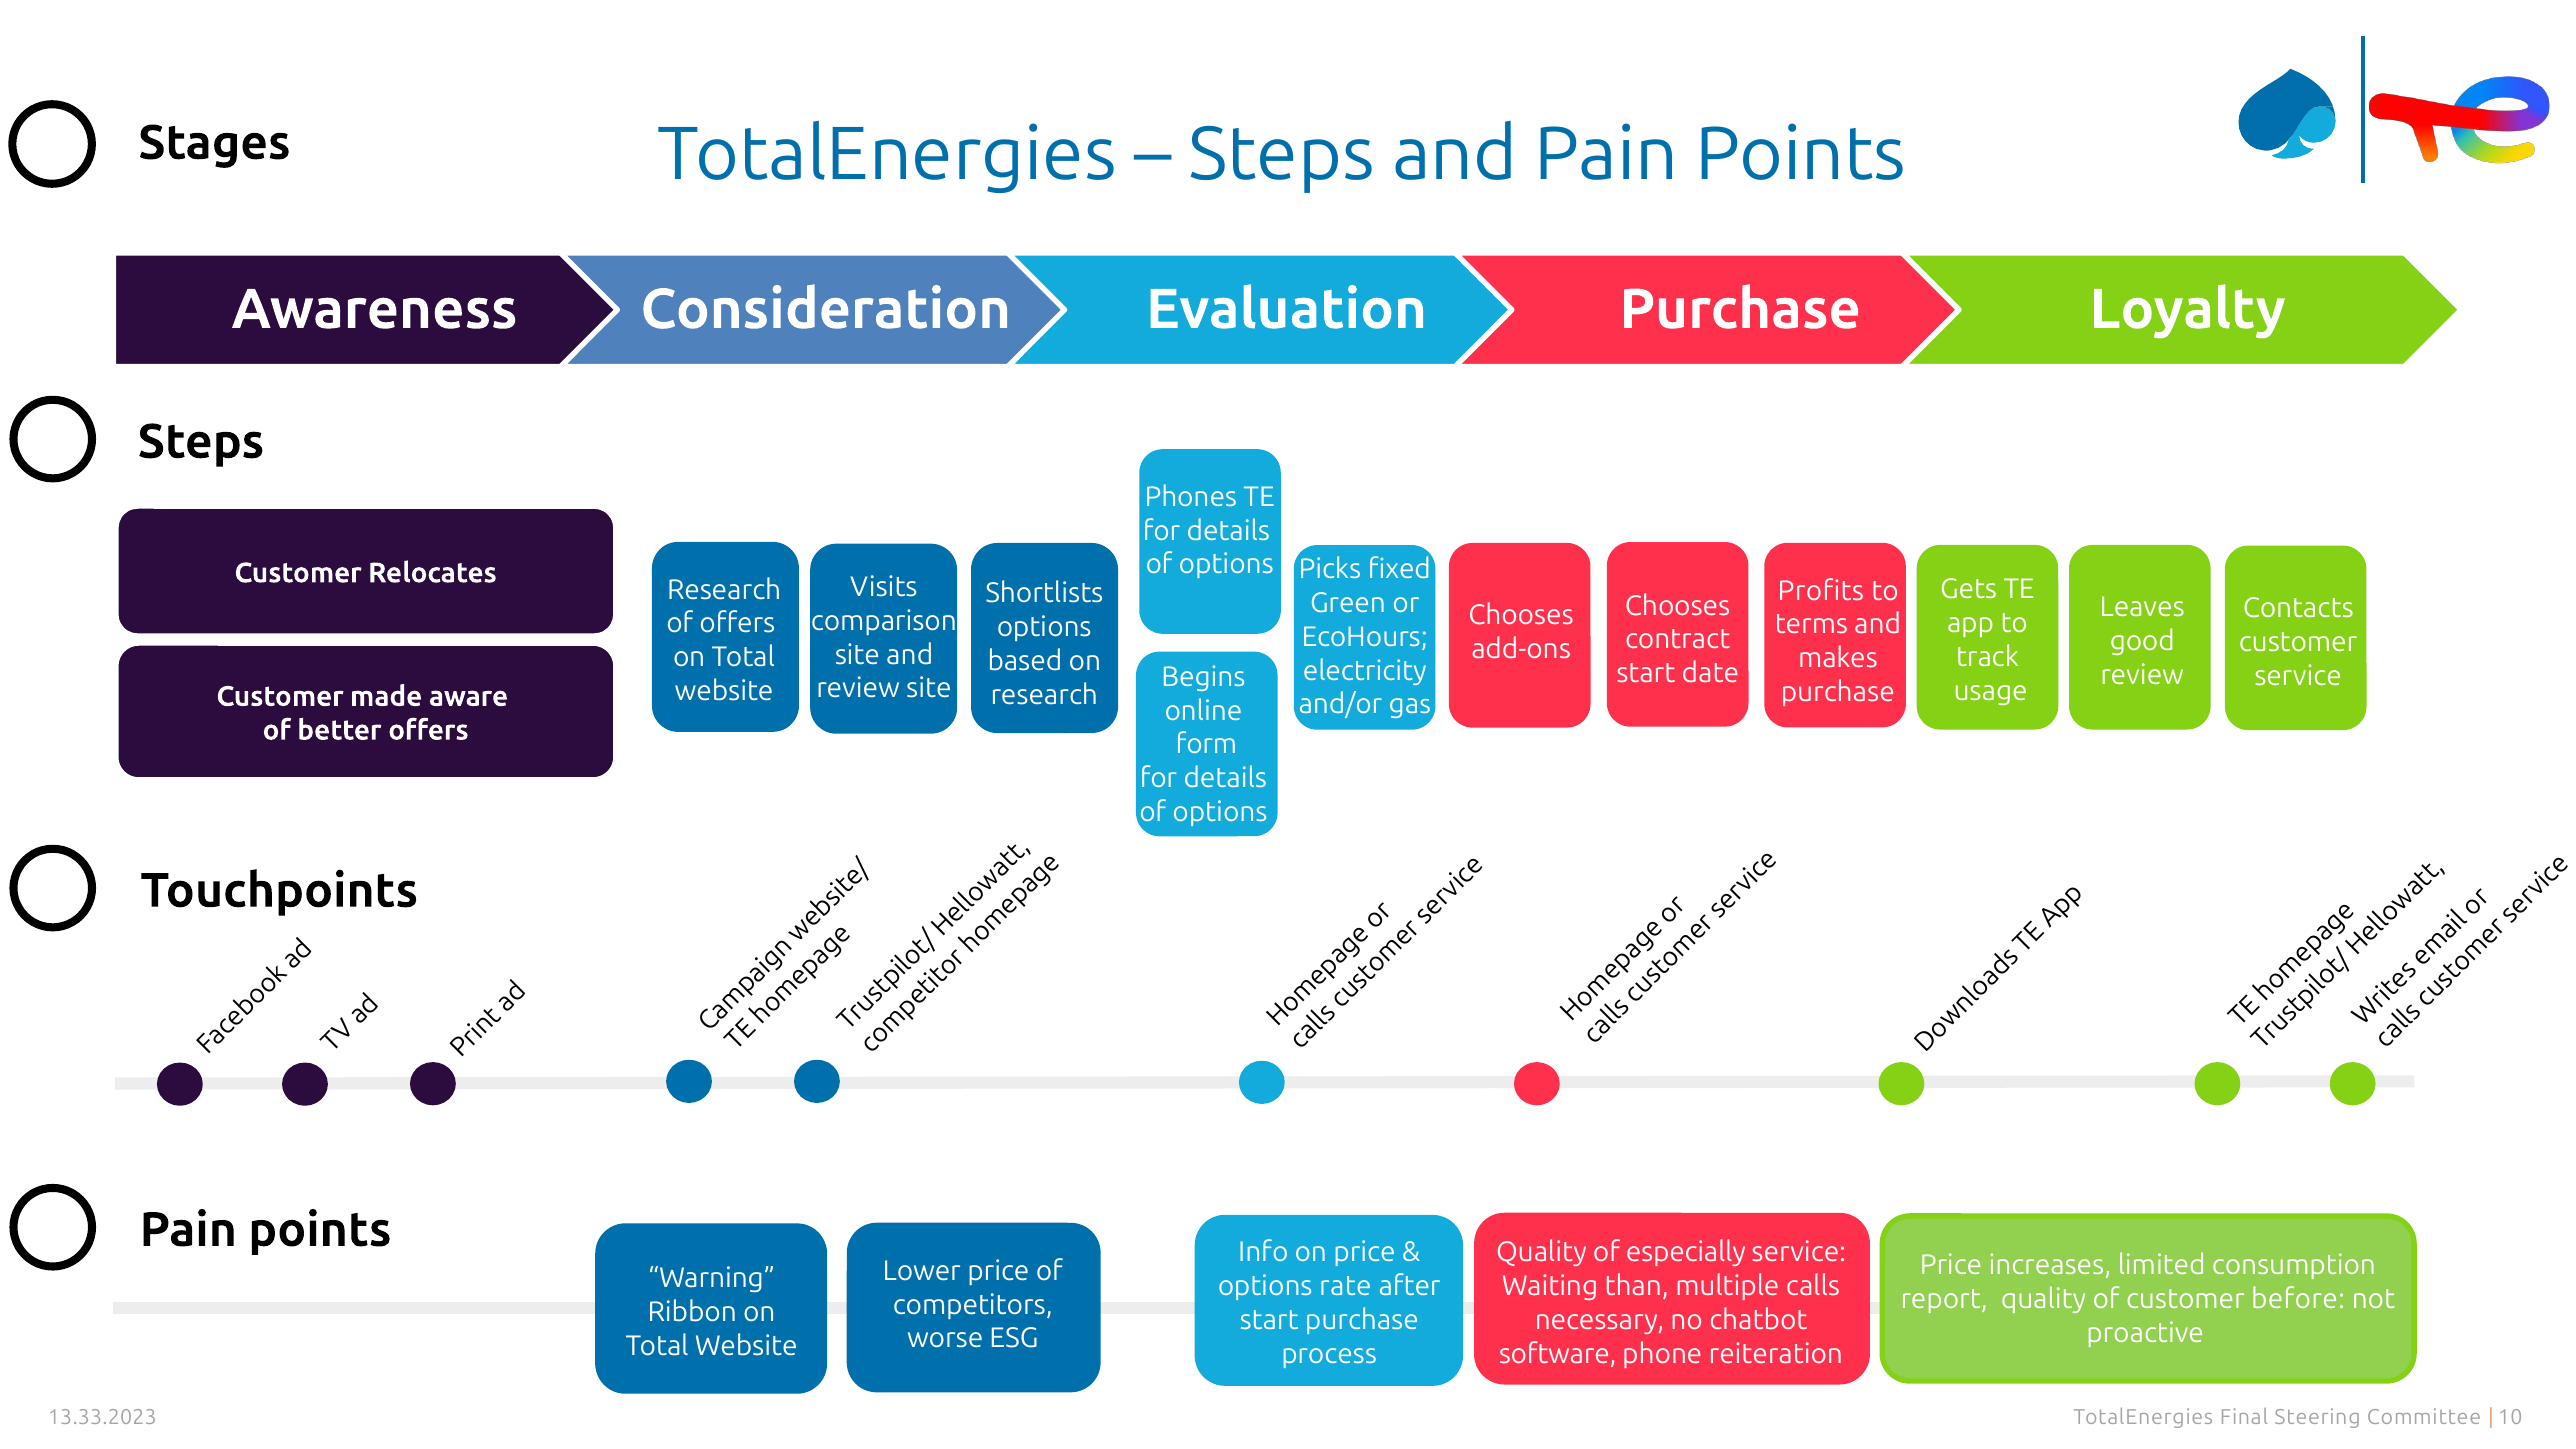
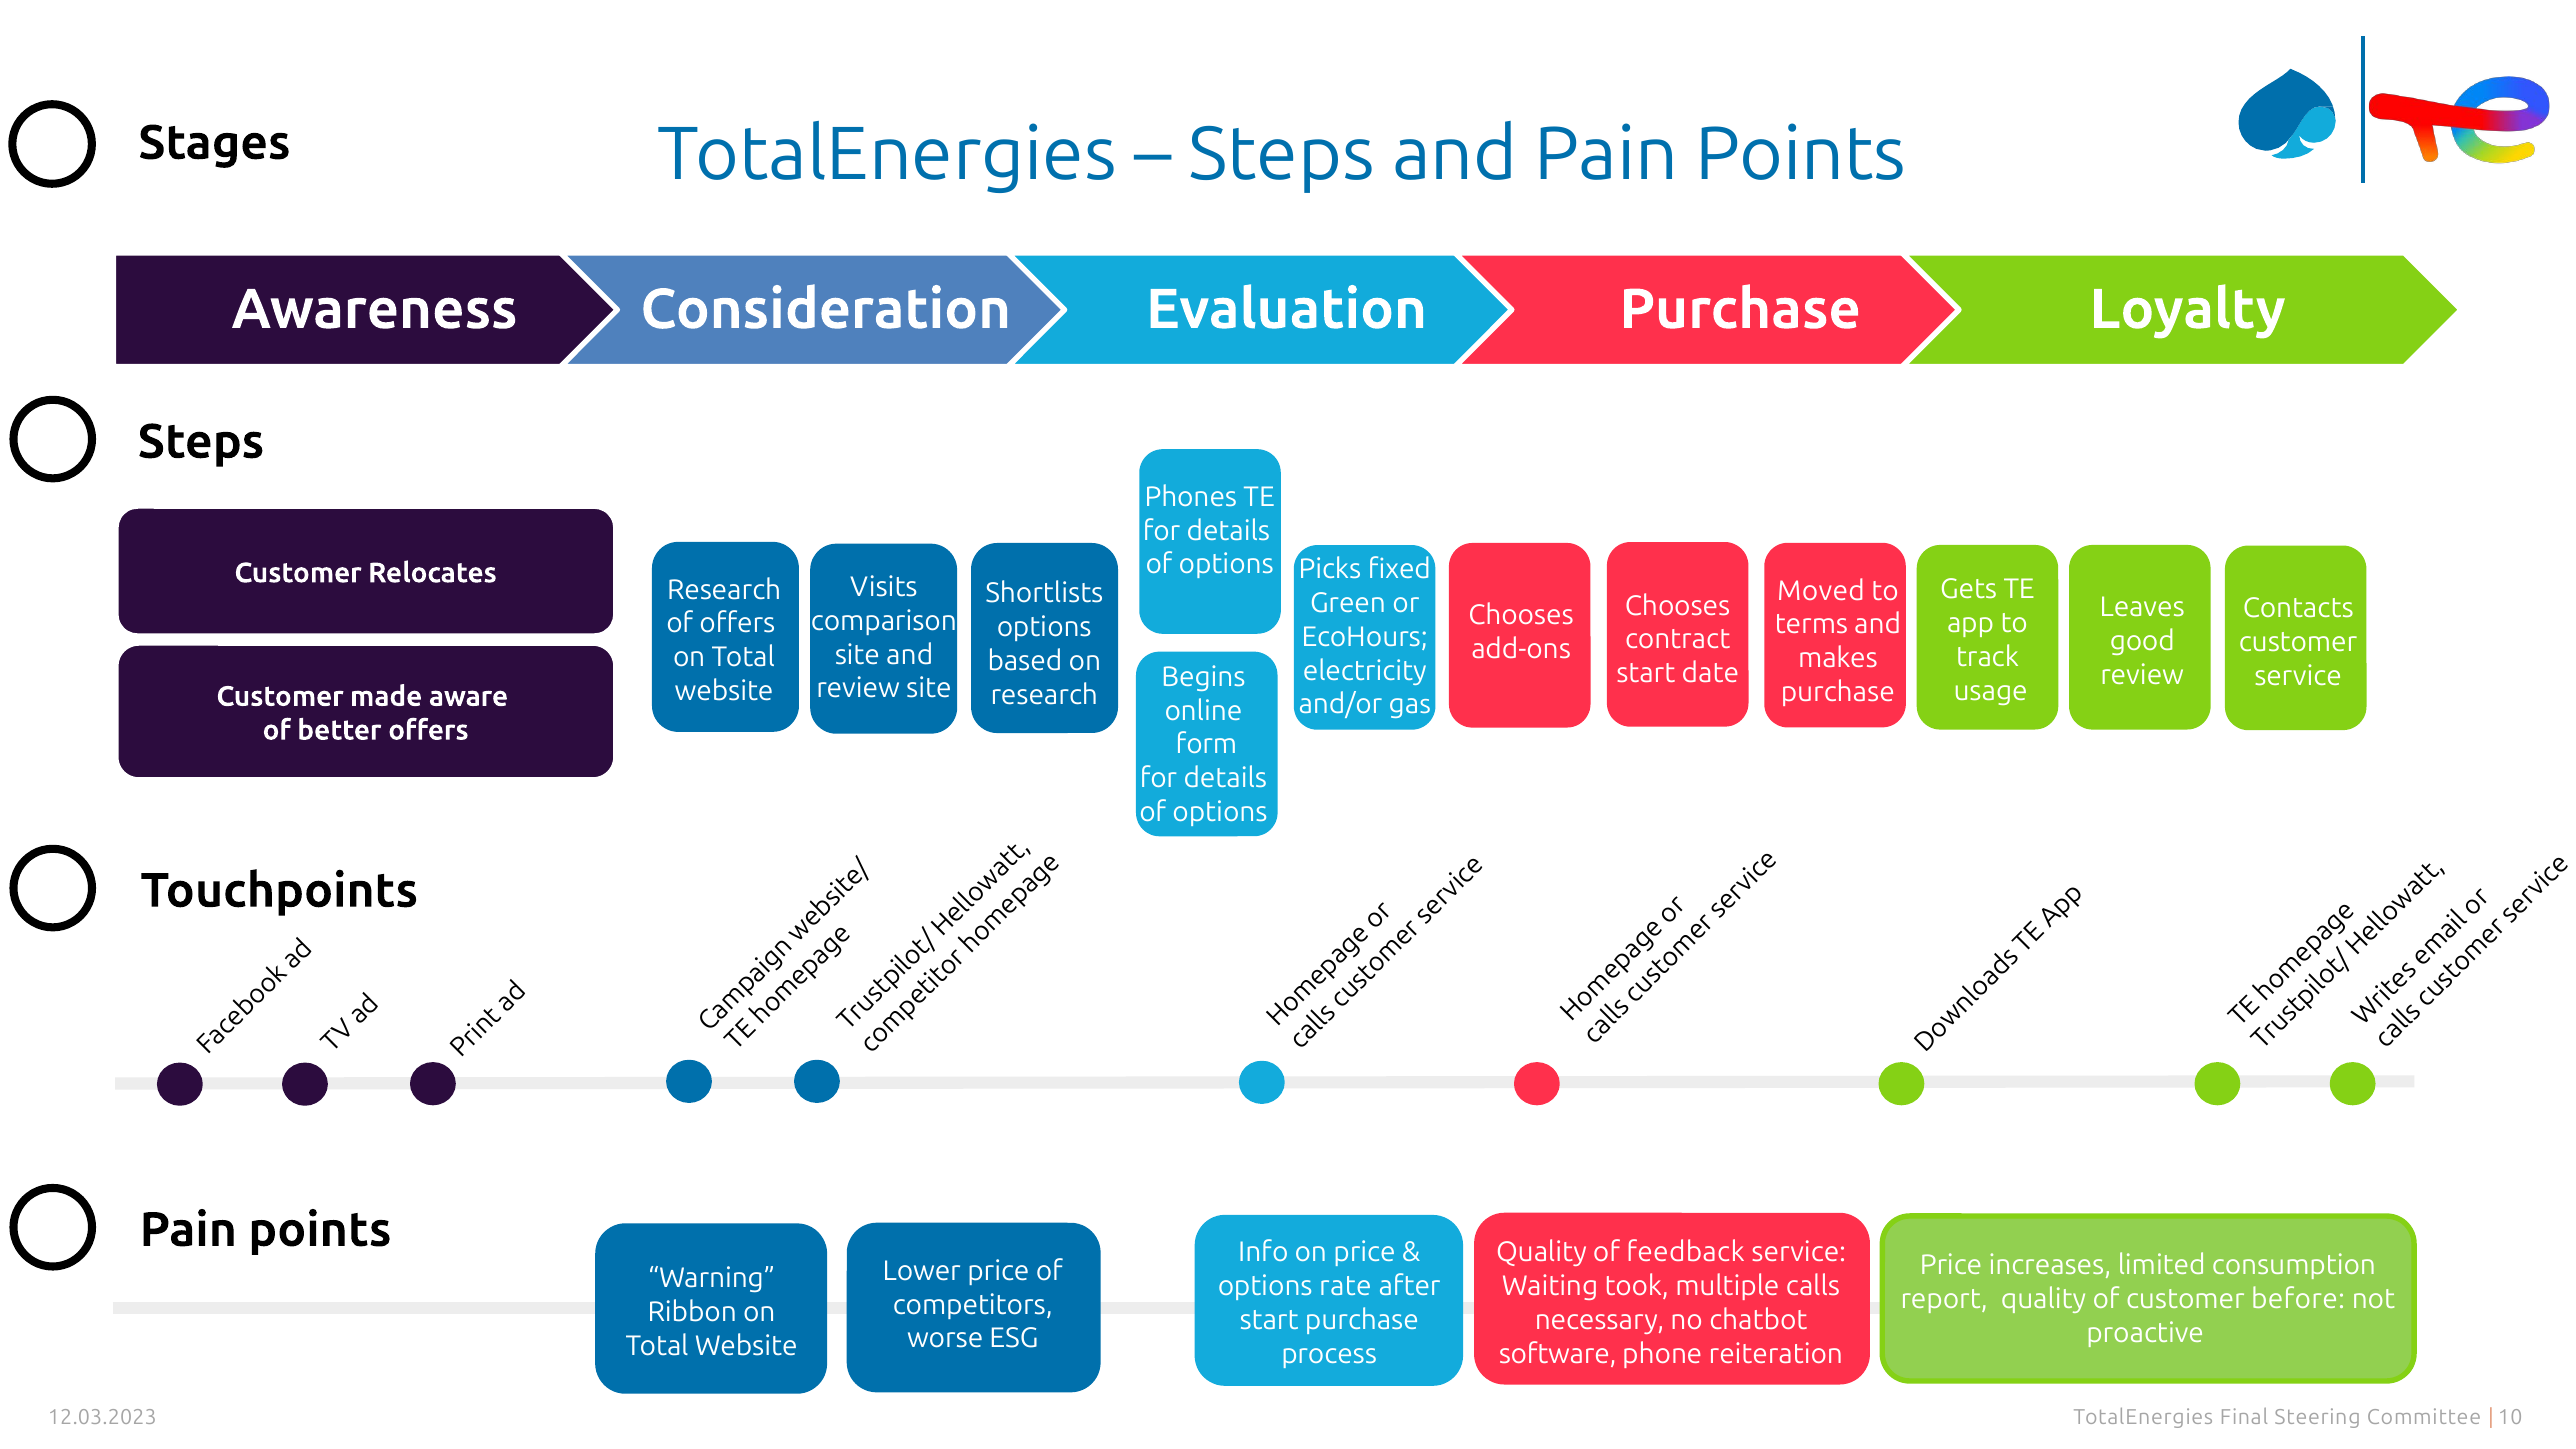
Profits: Profits -> Moved (1821, 591)
especially: especially -> feedback (1686, 1253)
than: than -> took (1637, 1286)
13.33.2023: 13.33.2023 -> 12.03.2023 (102, 1417)
